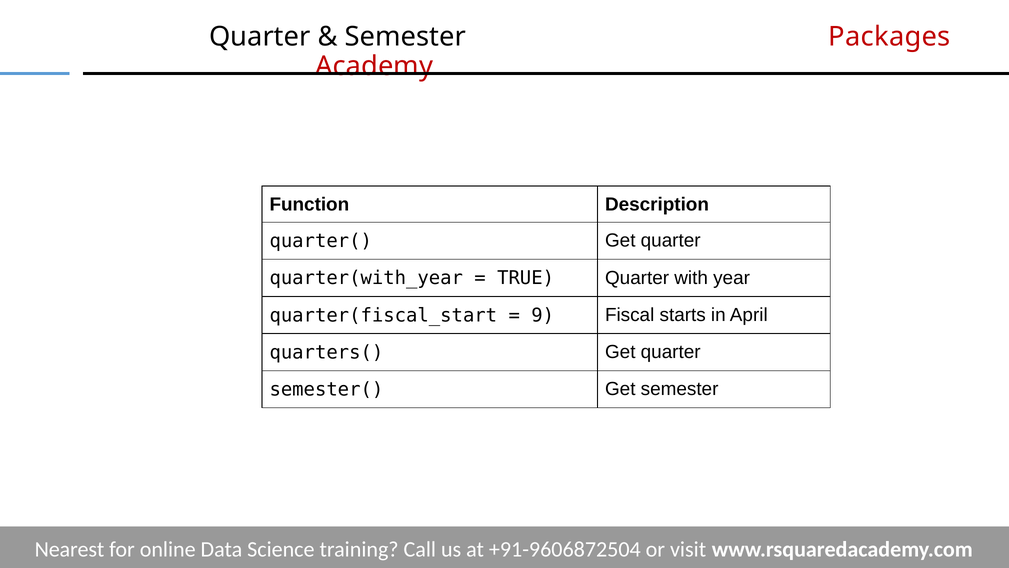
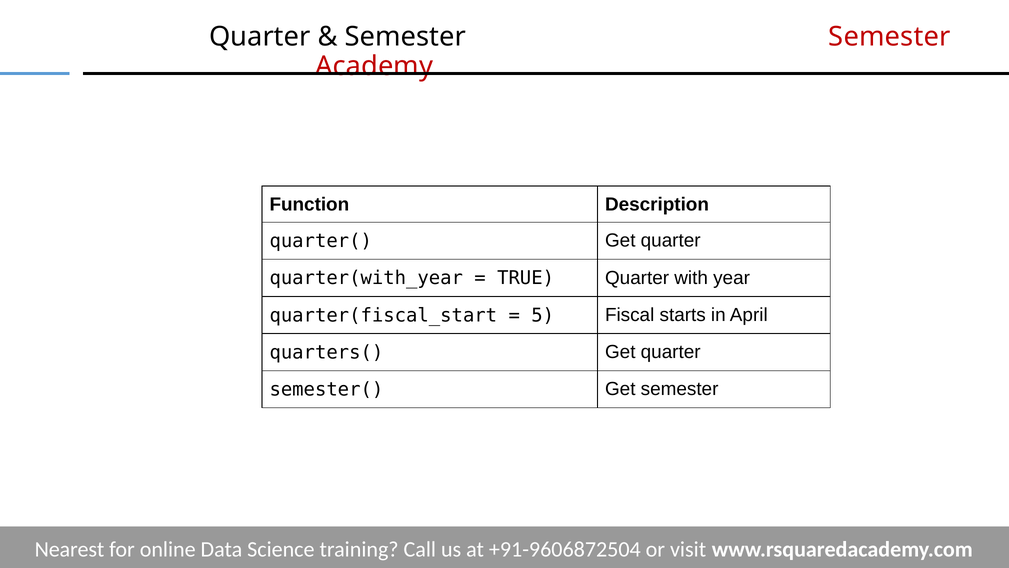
Semester Packages: Packages -> Semester (889, 37)
9: 9 -> 5 (543, 315)
